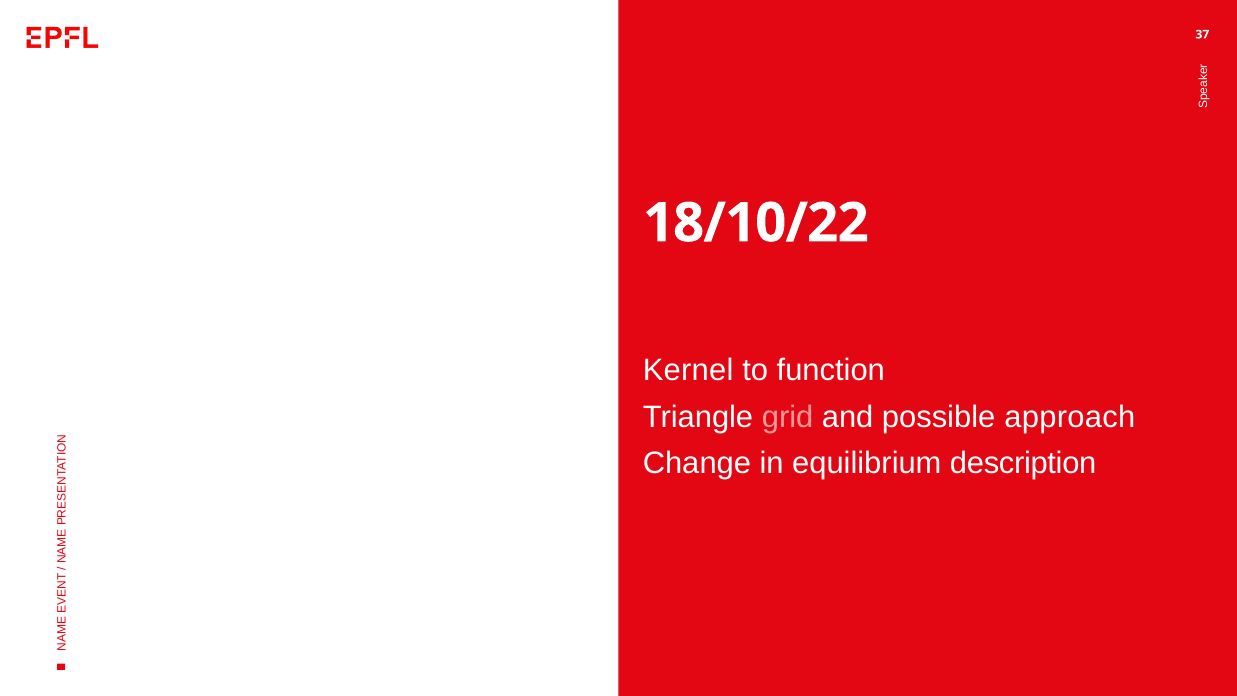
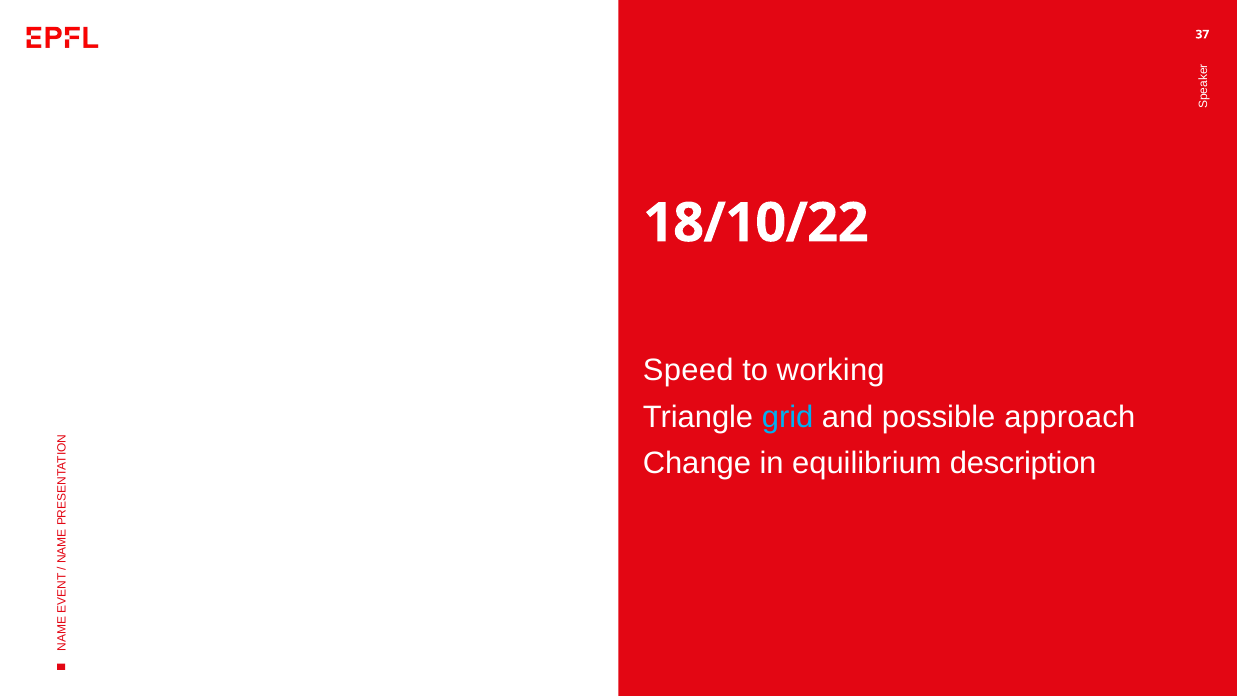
Kernel: Kernel -> Speed (688, 371)
function: function -> working (831, 371)
grid colour: pink -> light blue (788, 417)
